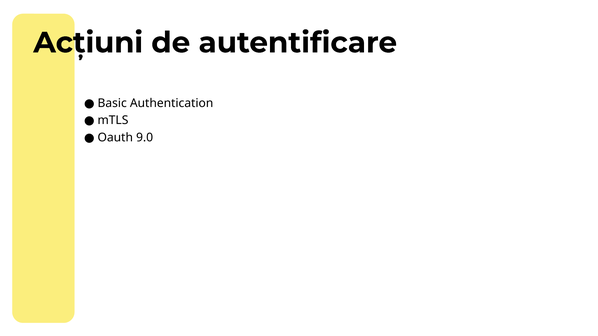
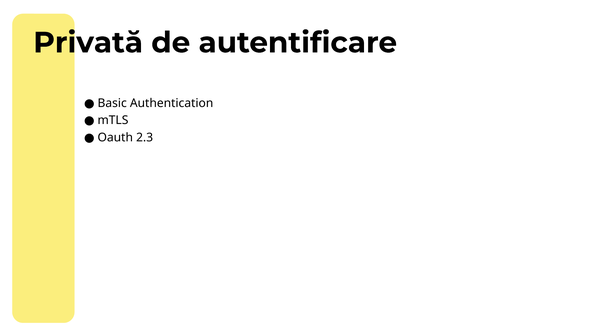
Acțiuni: Acțiuni -> Privată (88, 43)
9.0: 9.0 -> 2.3 (145, 138)
